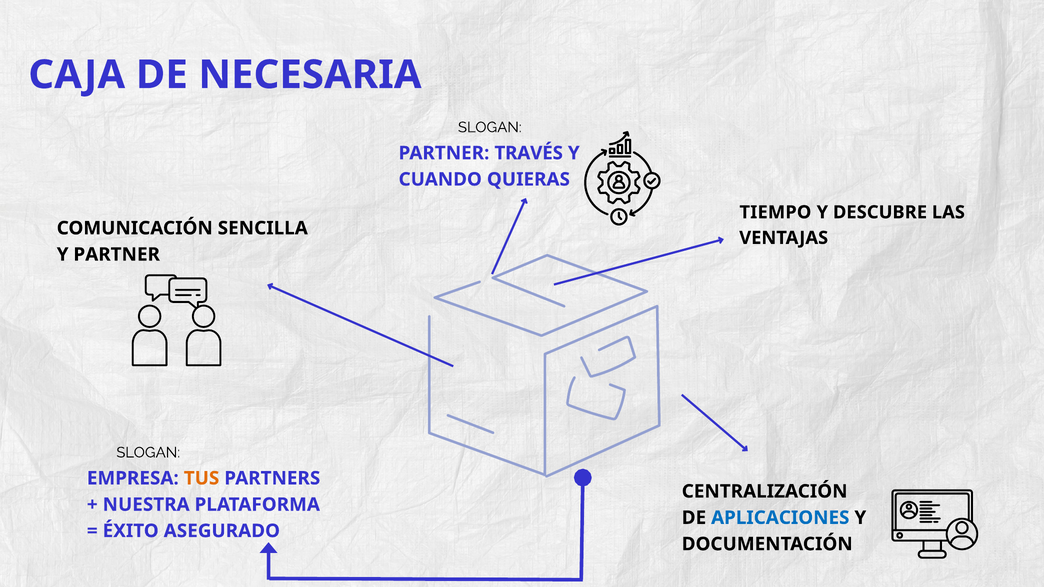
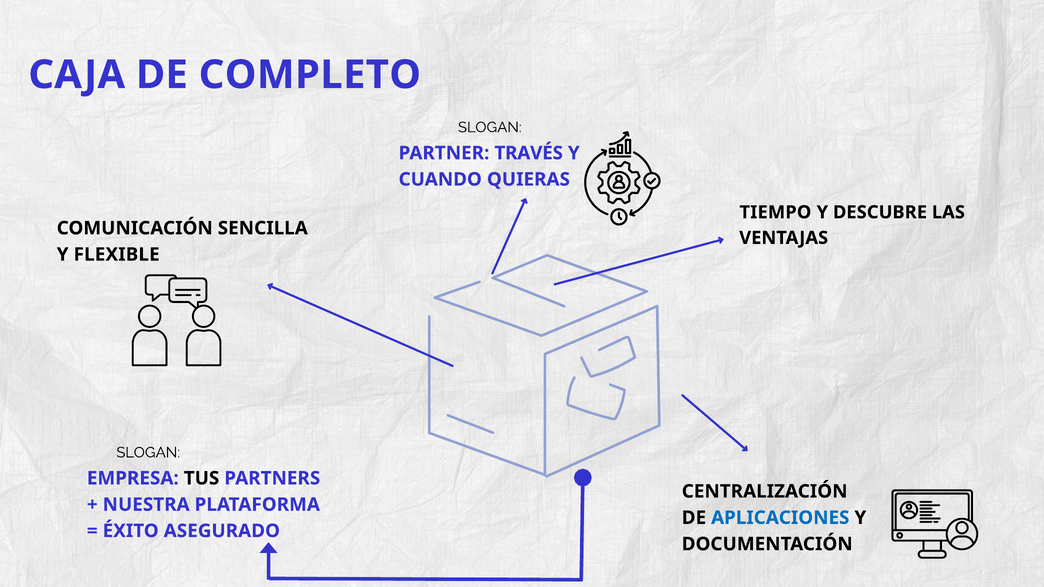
NECESARIA: NECESARIA -> COMPLETO (310, 75)
Y PARTNER: PARTNER -> FLEXIBLE (117, 255)
TUS colour: orange -> black (202, 478)
